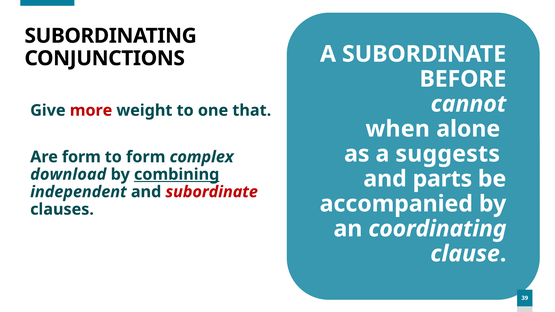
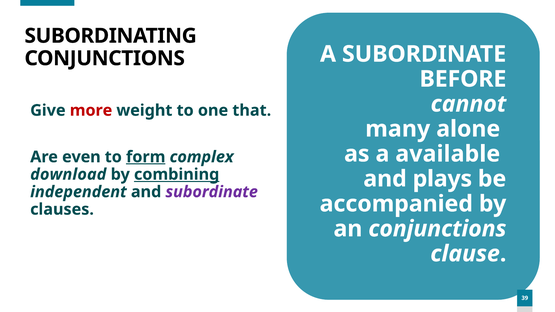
when: when -> many (398, 129)
suggests: suggests -> available (448, 154)
Are form: form -> even (81, 157)
form underline: none -> present (146, 157)
parts: parts -> plays (442, 179)
subordinate colour: red -> purple (212, 192)
an coordinating: coordinating -> conjunctions (437, 229)
